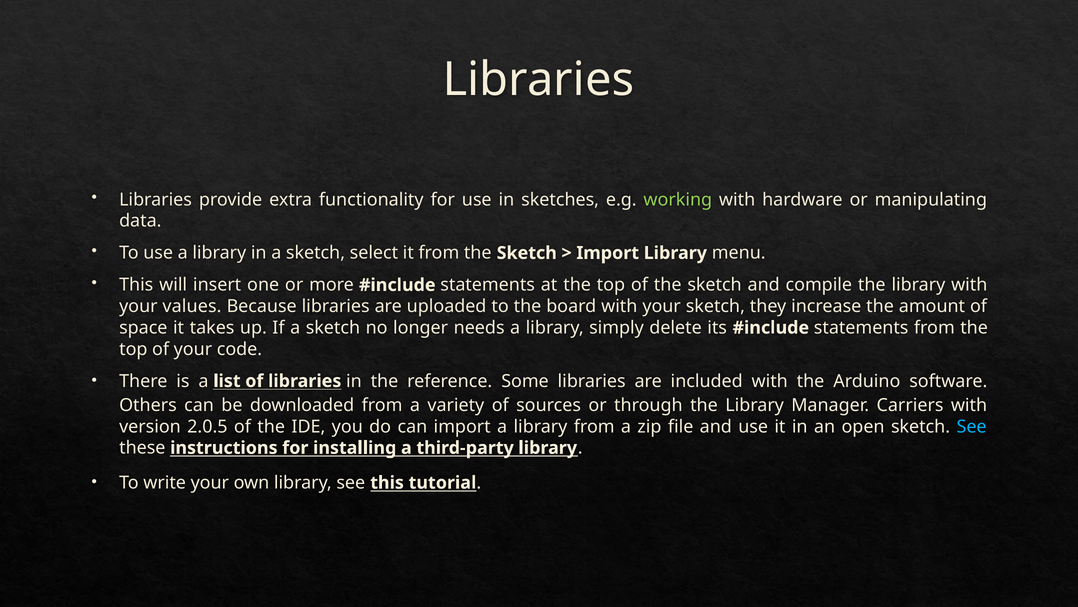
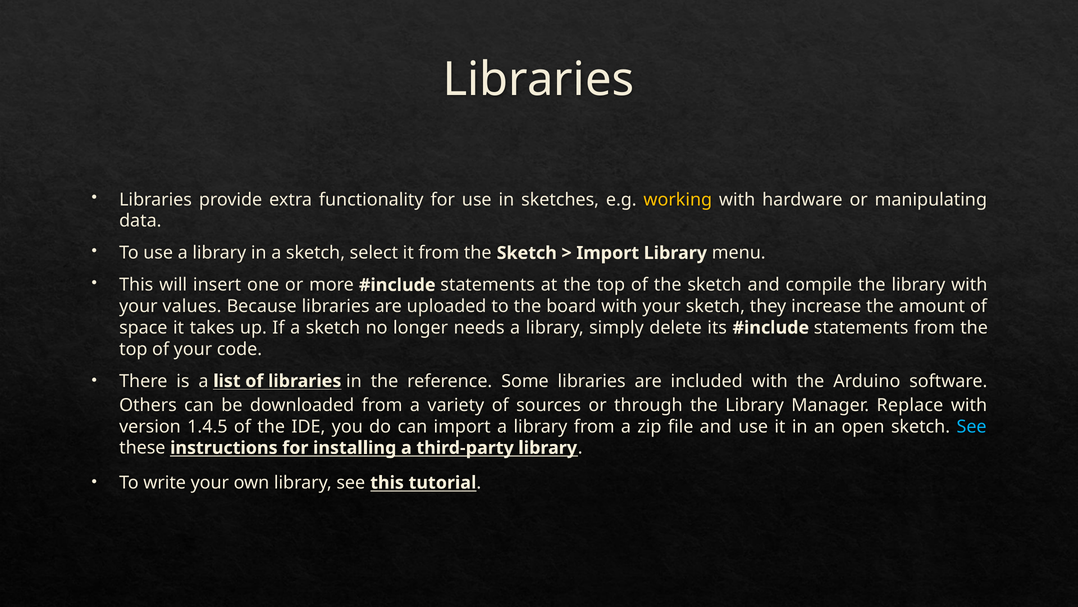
working colour: light green -> yellow (678, 199)
Carriers: Carriers -> Replace (910, 405)
2.0.5: 2.0.5 -> 1.4.5 (207, 426)
